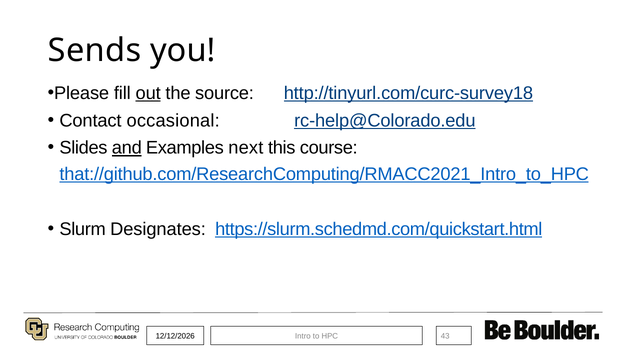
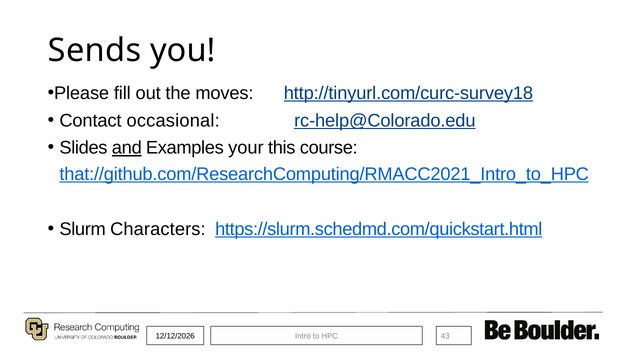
out underline: present -> none (148, 93)
source: source -> moves (224, 93)
next: next -> your (246, 148)
Designates: Designates -> Characters (158, 229)
